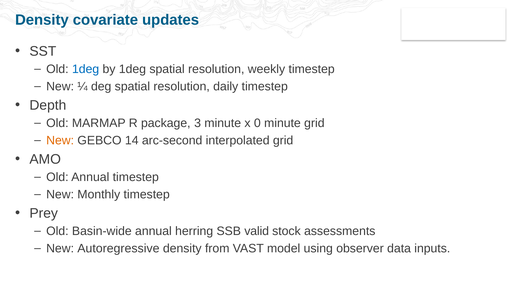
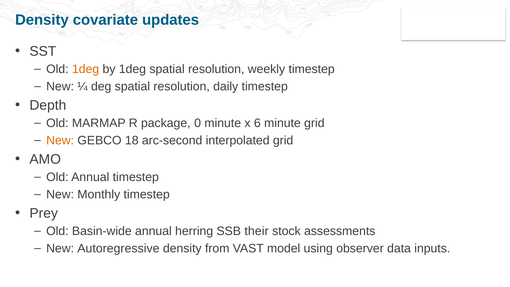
1deg colour: blue -> orange (86, 69)
3: 3 -> 0 (198, 123)
0: 0 -> 6 (257, 123)
14: 14 -> 18 (132, 140)
valid: valid -> their (257, 231)
